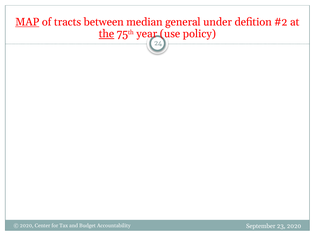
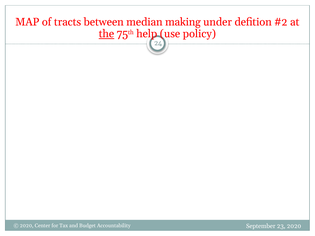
MAP underline: present -> none (27, 22)
general: general -> making (183, 22)
year: year -> help (147, 34)
